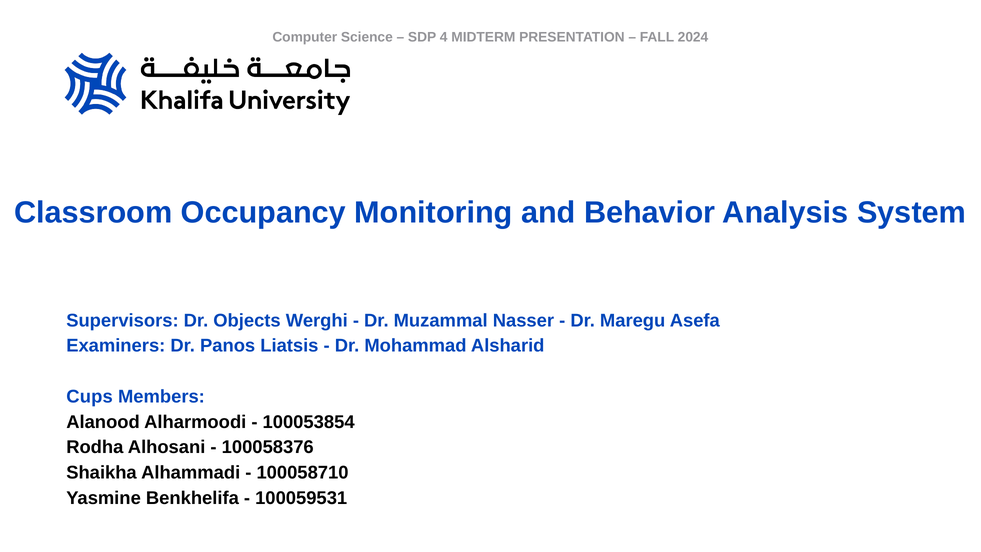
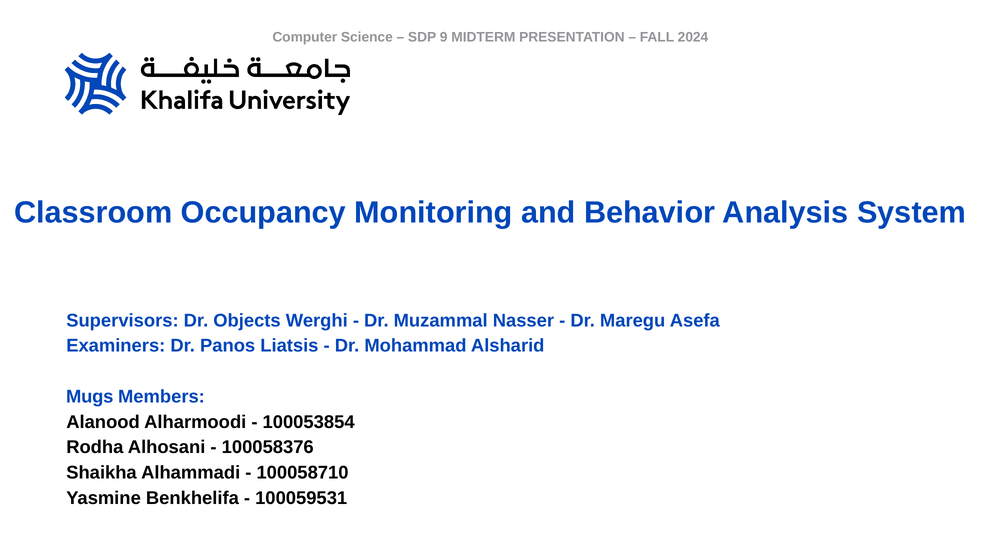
4: 4 -> 9 (444, 37)
Cups: Cups -> Mugs (90, 397)
